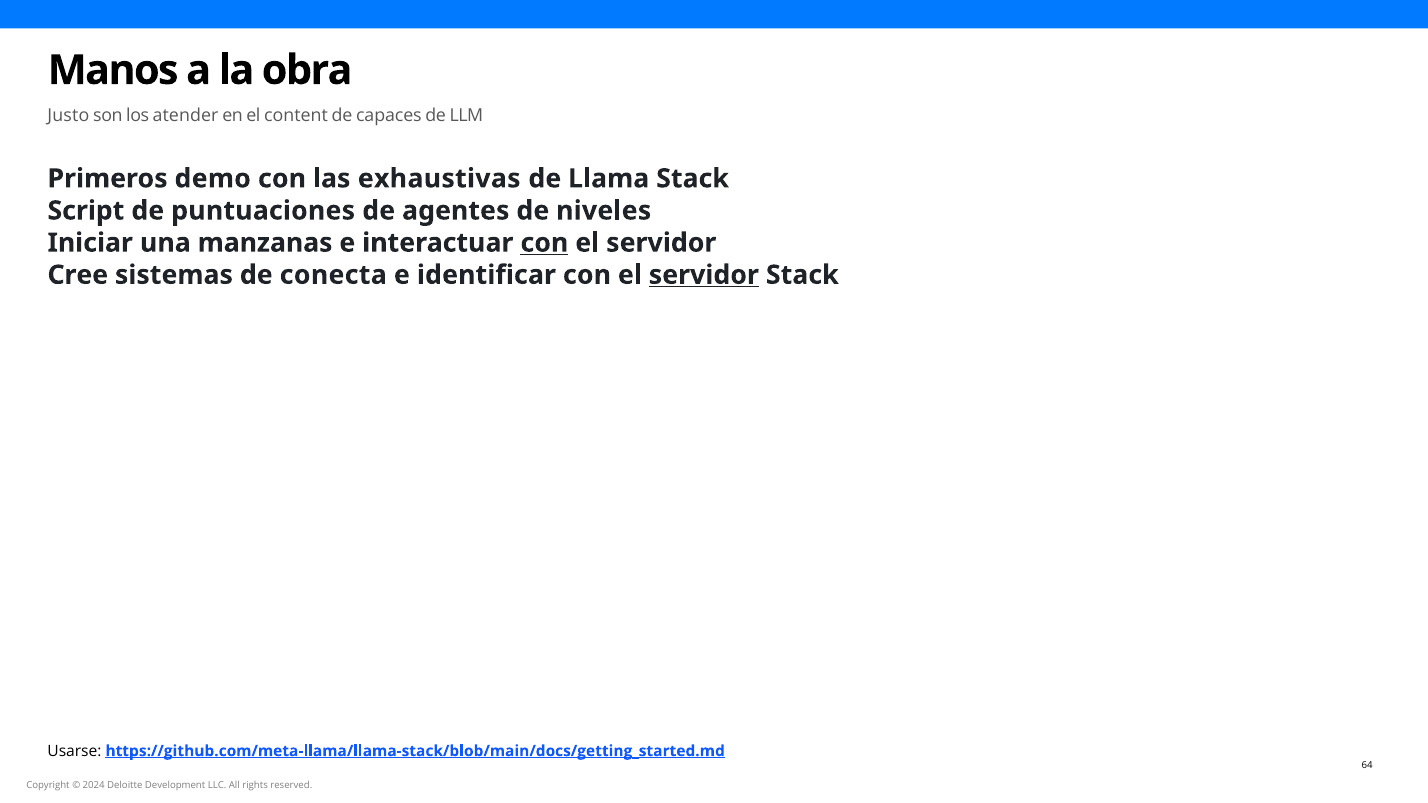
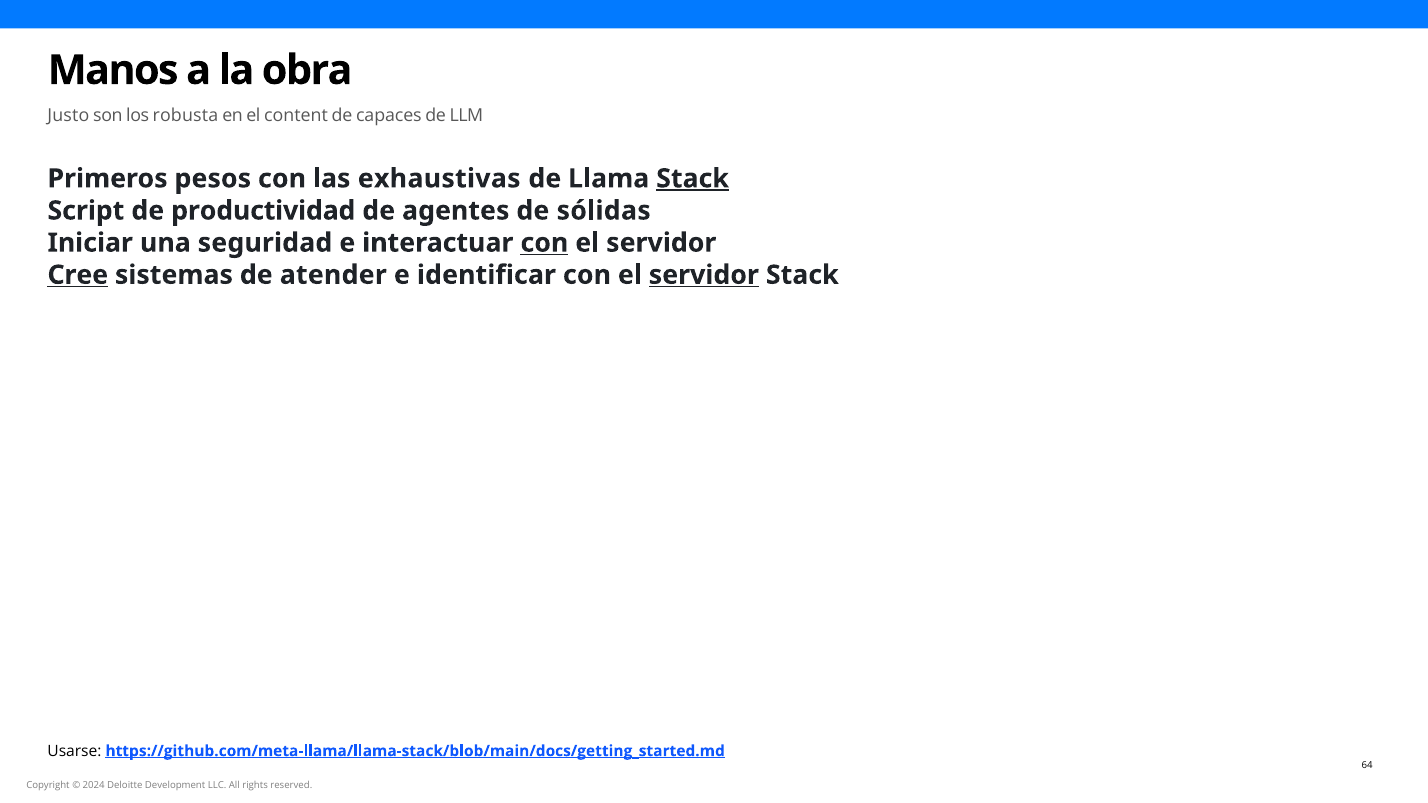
atender: atender -> robusta (185, 116)
demo: demo -> pesos (213, 179)
Stack underline: none -> present (693, 179)
puntuaciones: puntuaciones -> productividad (263, 211)
niveles: niveles -> sólidas (604, 211)
manzanas: manzanas -> seguridad (265, 243)
Cree underline: none -> present (78, 275)
conecta: conecta -> atender (333, 275)
